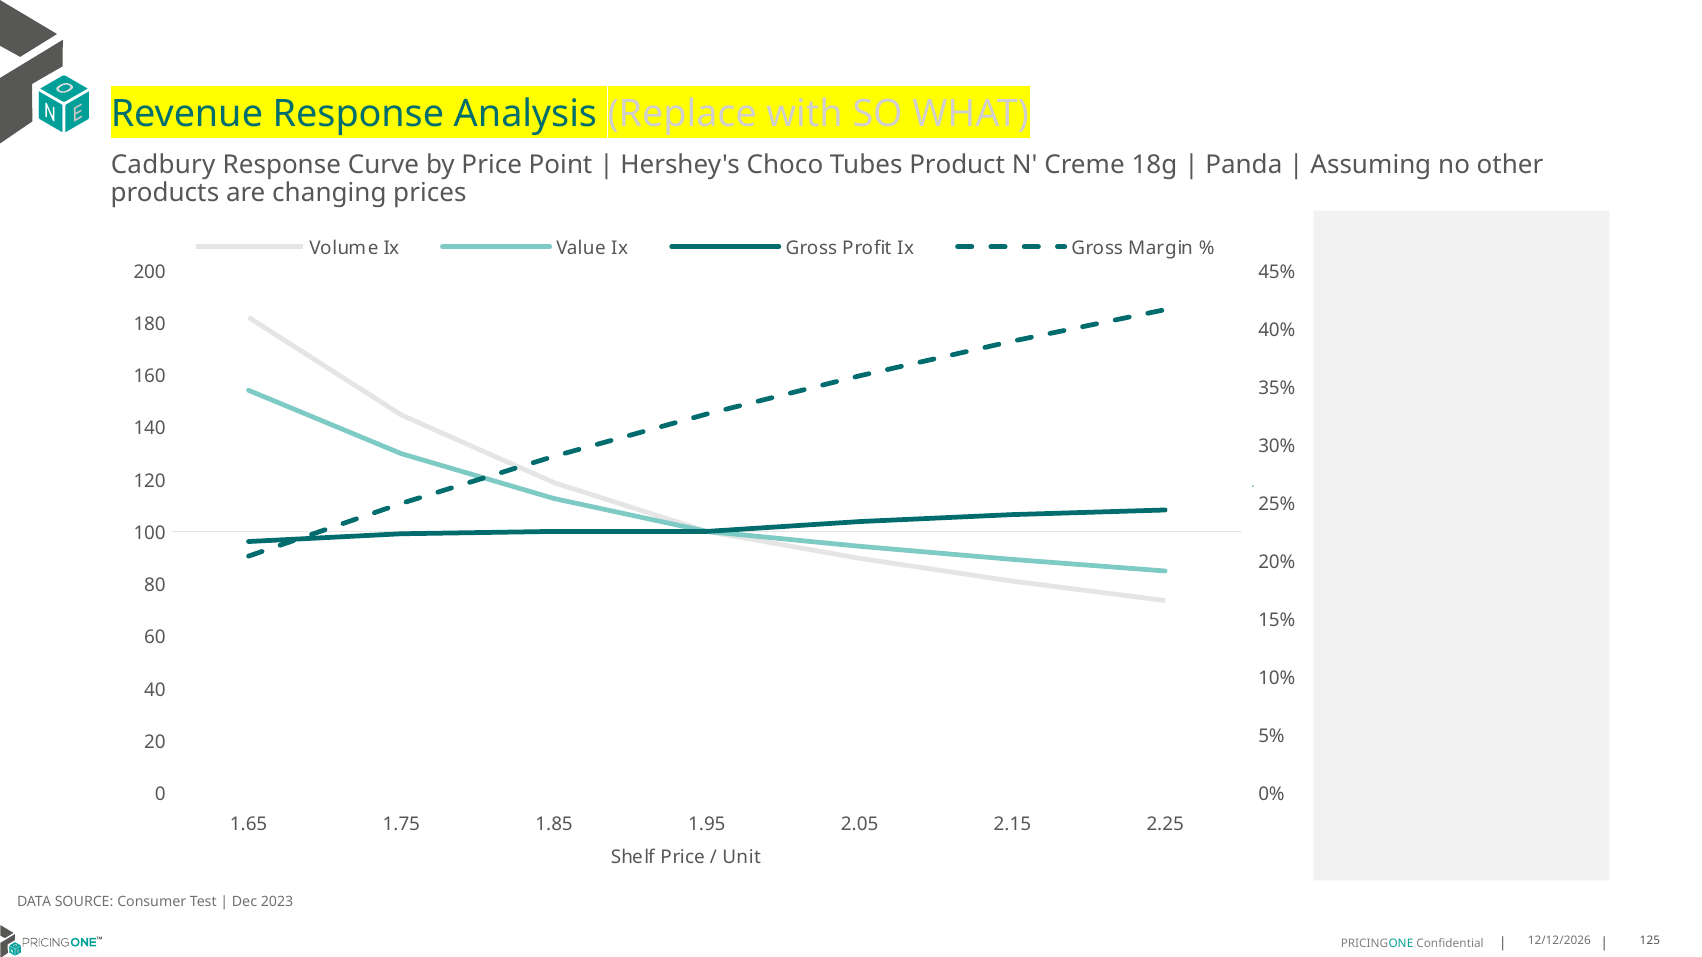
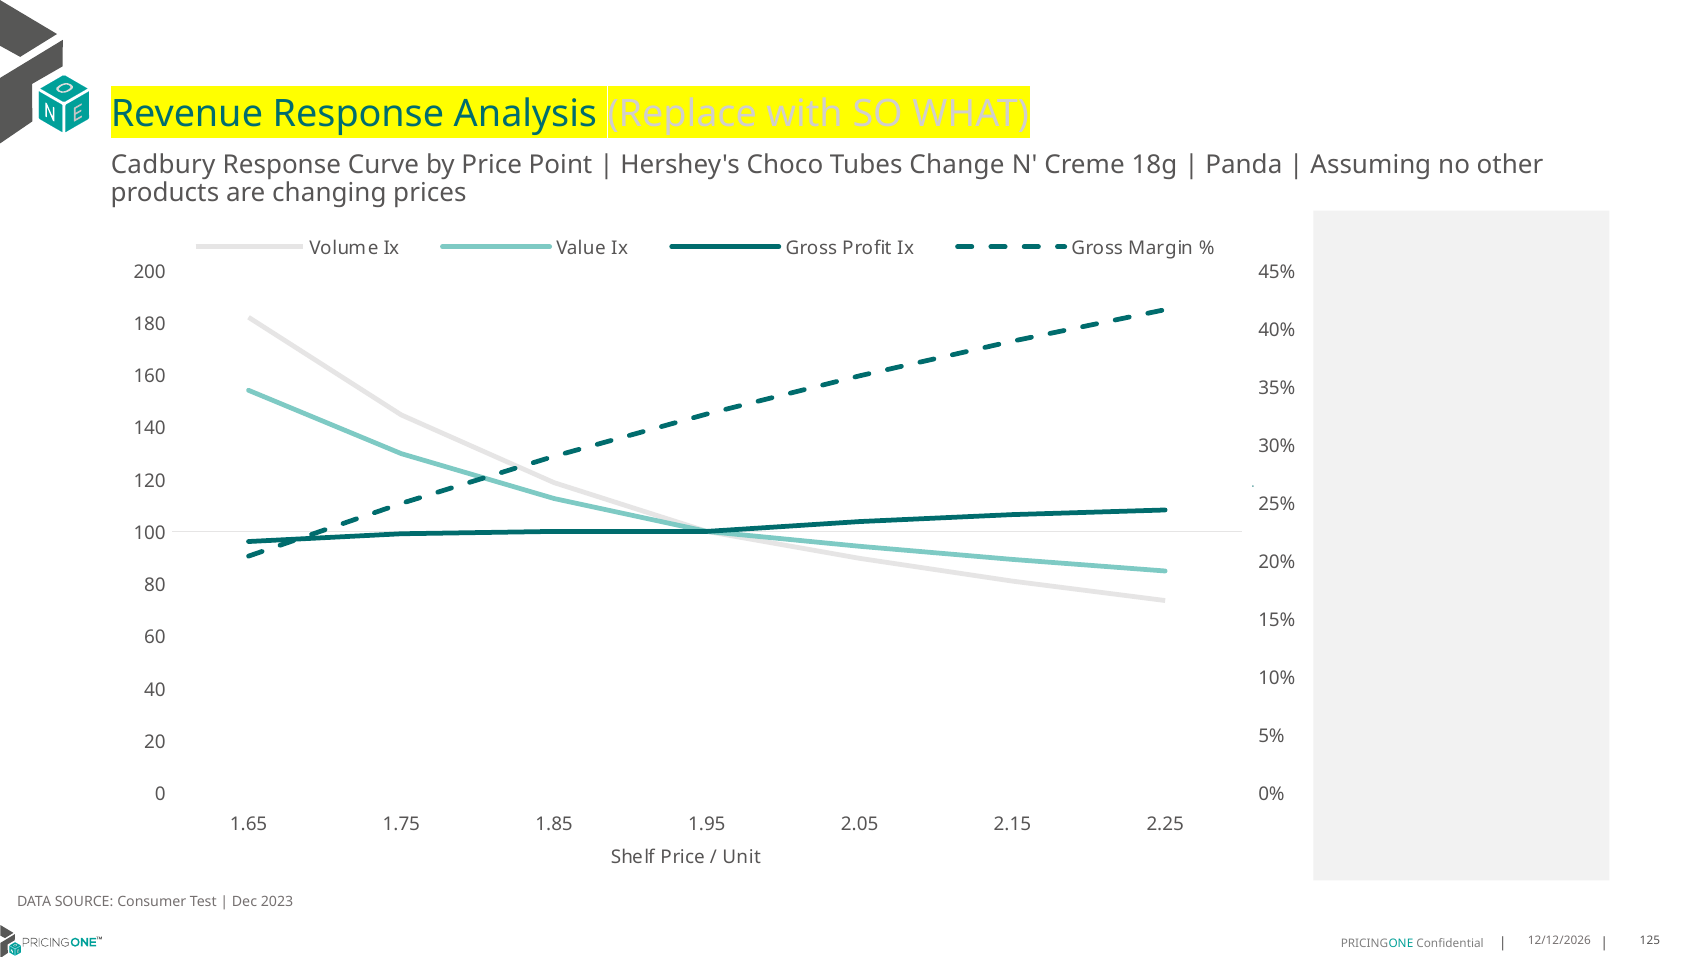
Product: Product -> Change (957, 165)
